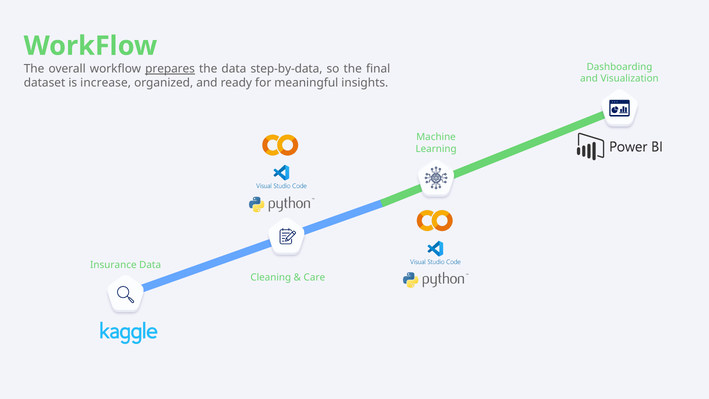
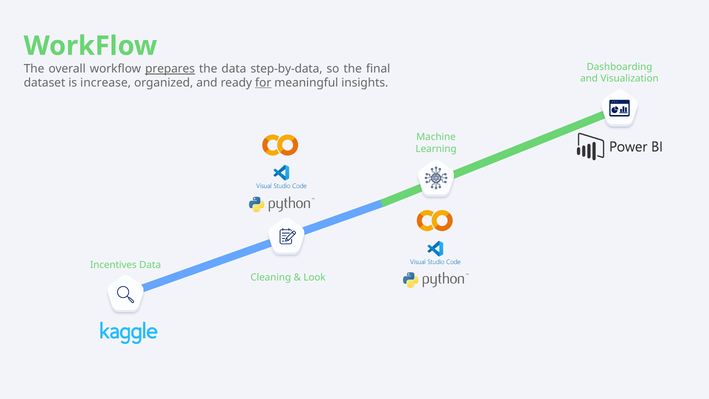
for underline: none -> present (263, 83)
Insurance: Insurance -> Incentives (113, 265)
Care: Care -> Look (314, 277)
